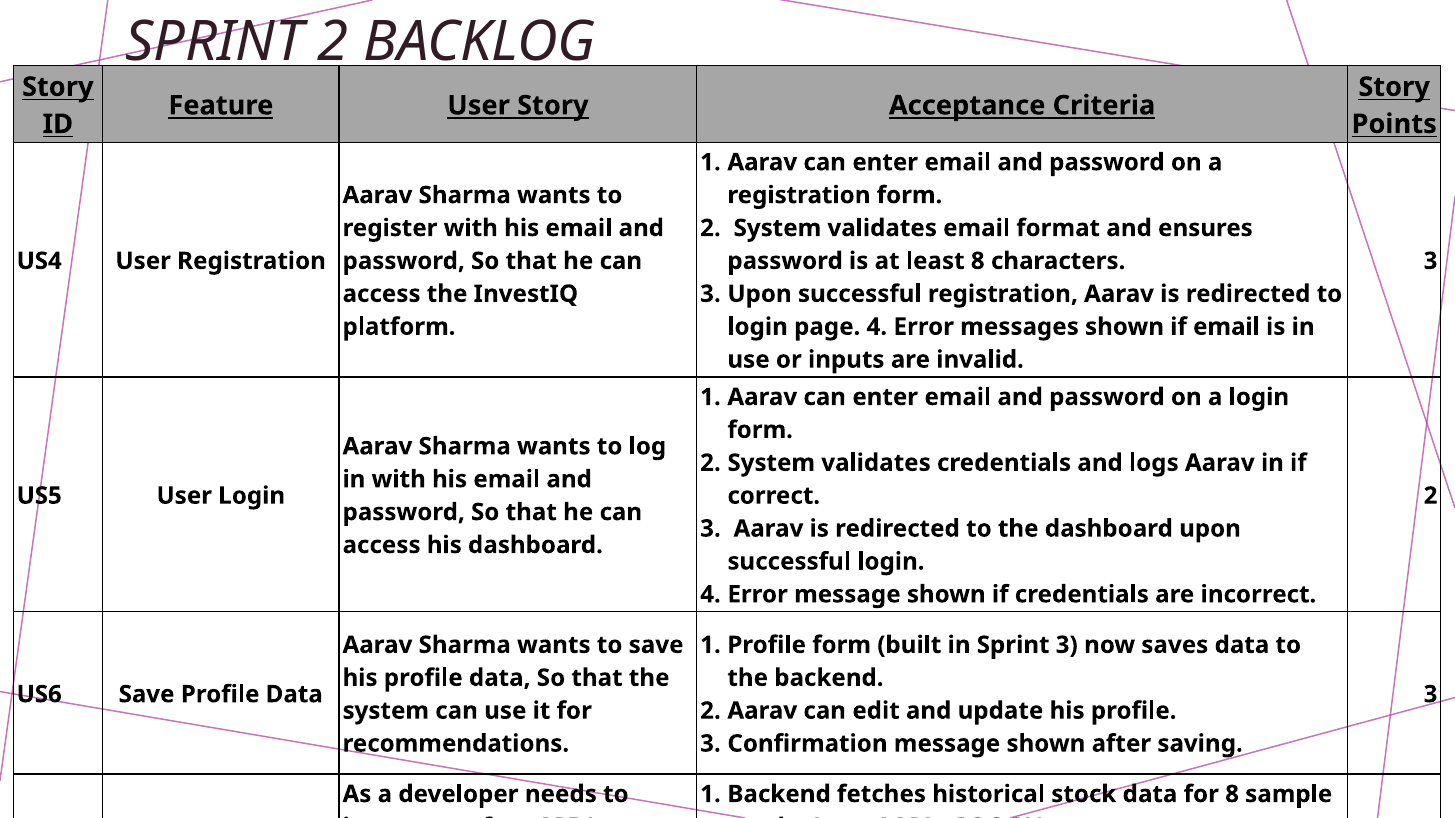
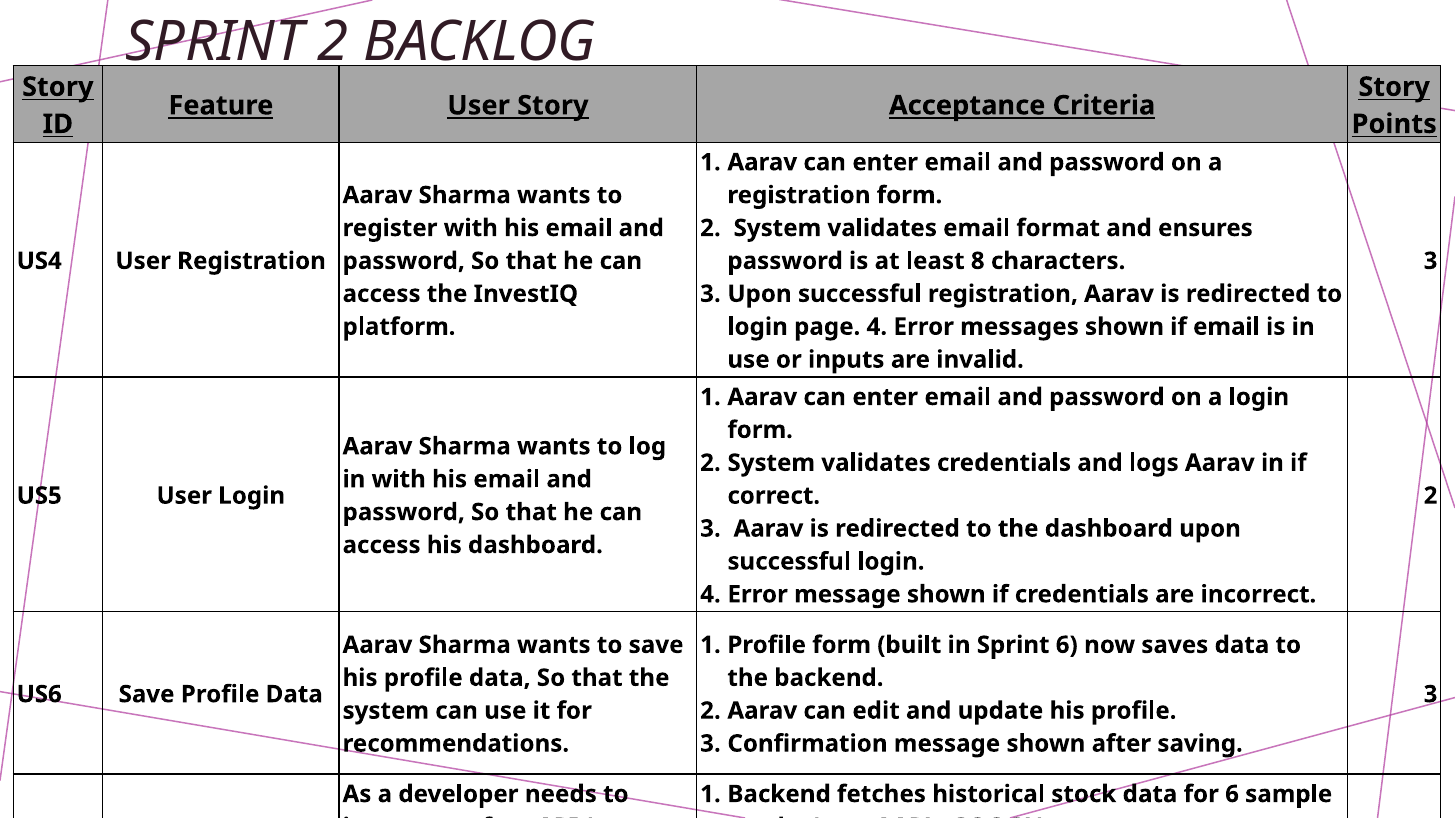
Sprint 3: 3 -> 6 (1067, 645)
for 8: 8 -> 6 (1232, 795)
